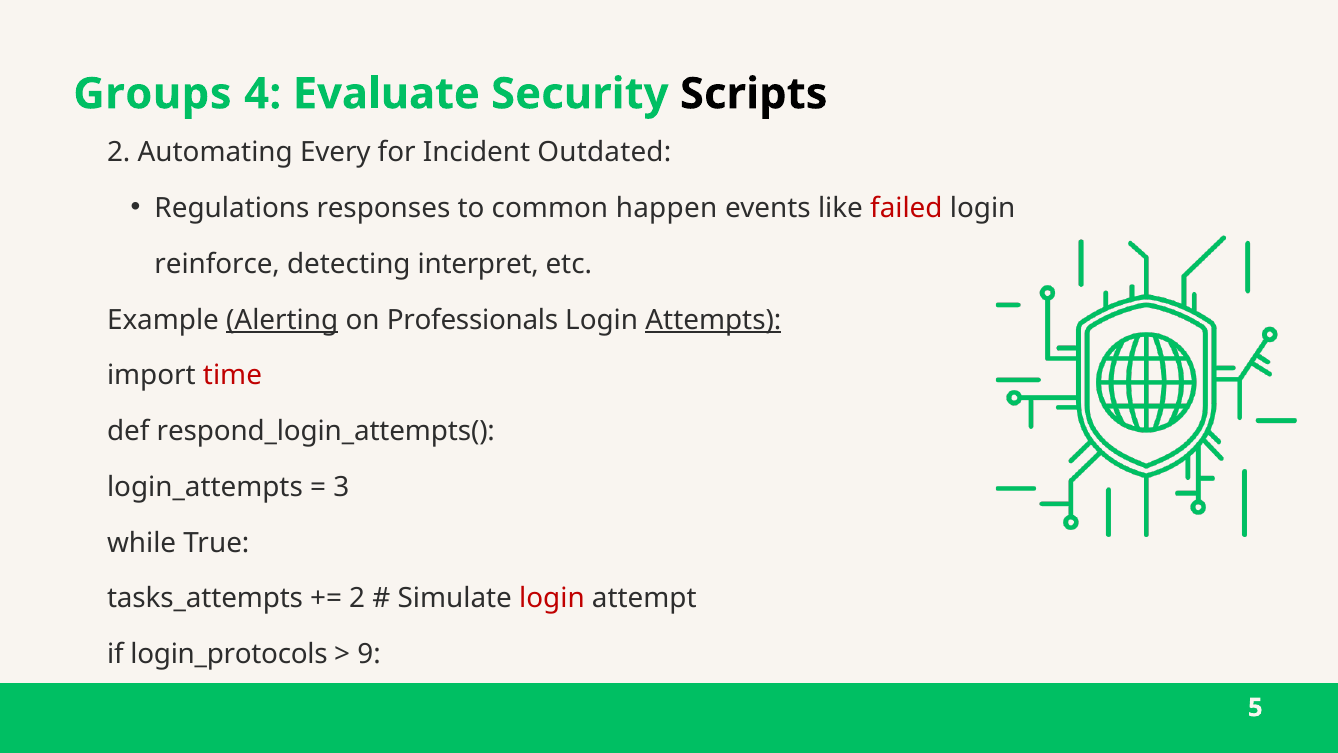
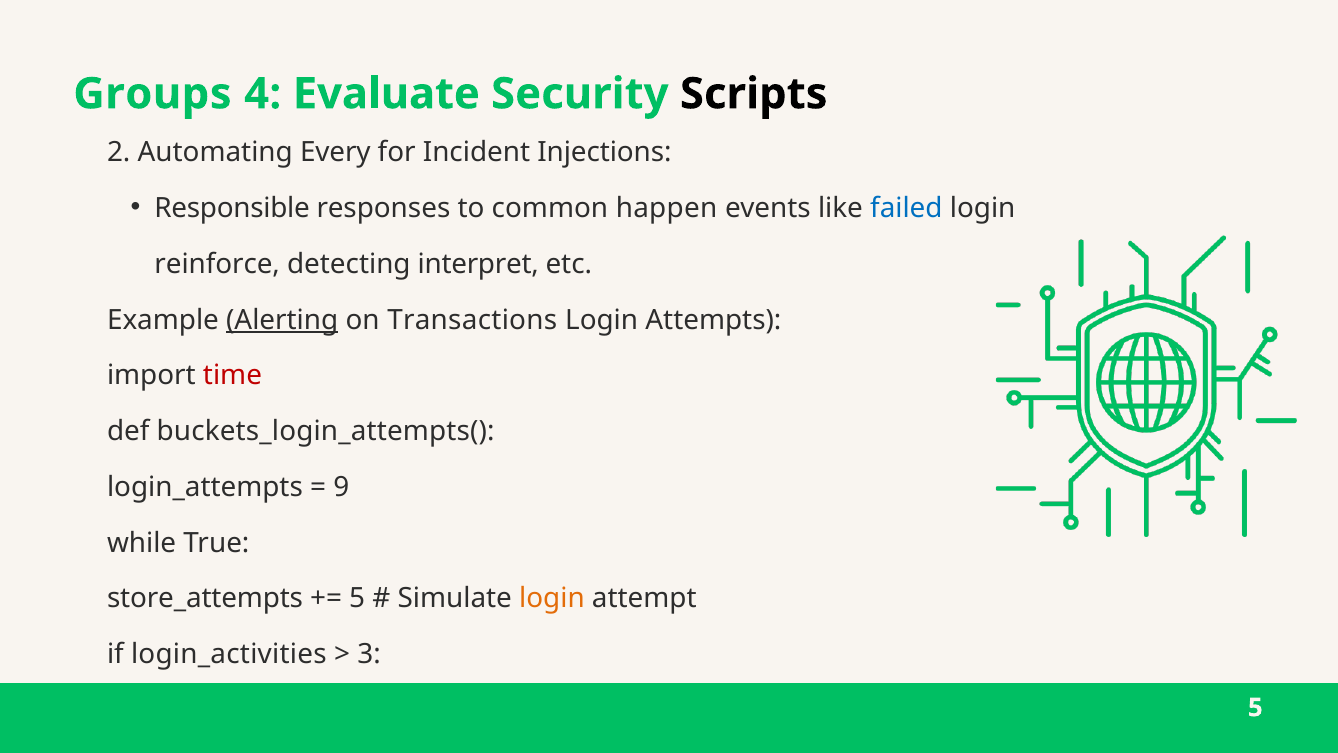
Outdated: Outdated -> Injections (604, 152)
Regulations: Regulations -> Responsible (232, 208)
failed colour: red -> blue (906, 208)
Professionals: Professionals -> Transactions (472, 320)
Attempts underline: present -> none (713, 320)
respond_login_attempts(: respond_login_attempts( -> buckets_login_attempts( (326, 431)
3: 3 -> 9 (341, 487)
tasks_attempts: tasks_attempts -> store_attempts (205, 598)
2: 2 -> 5 (357, 598)
login colour: red -> orange (552, 598)
login_protocols: login_protocols -> login_activities (229, 654)
9: 9 -> 3 (369, 654)
